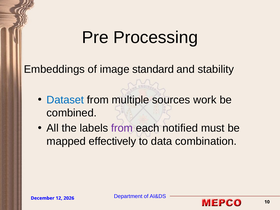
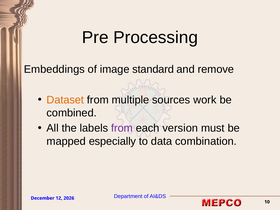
stability: stability -> remove (216, 69)
Dataset colour: blue -> orange (65, 100)
notified: notified -> version (180, 128)
effectively: effectively -> especially (112, 141)
